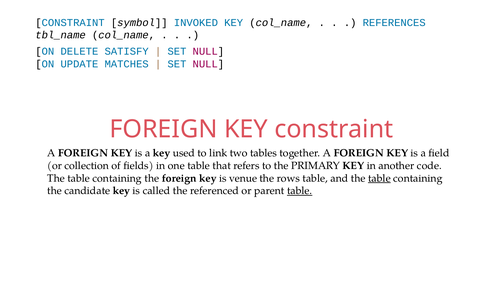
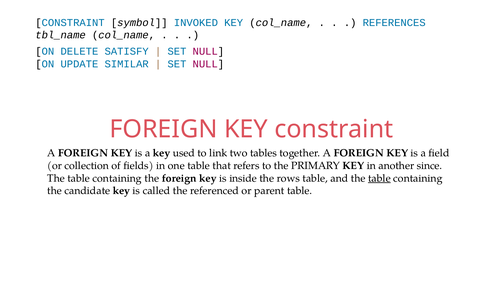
MATCHES: MATCHES -> SIMILAR (127, 64)
code: code -> since (429, 166)
venue: venue -> inside (243, 178)
table underline: present -> none (300, 191)
